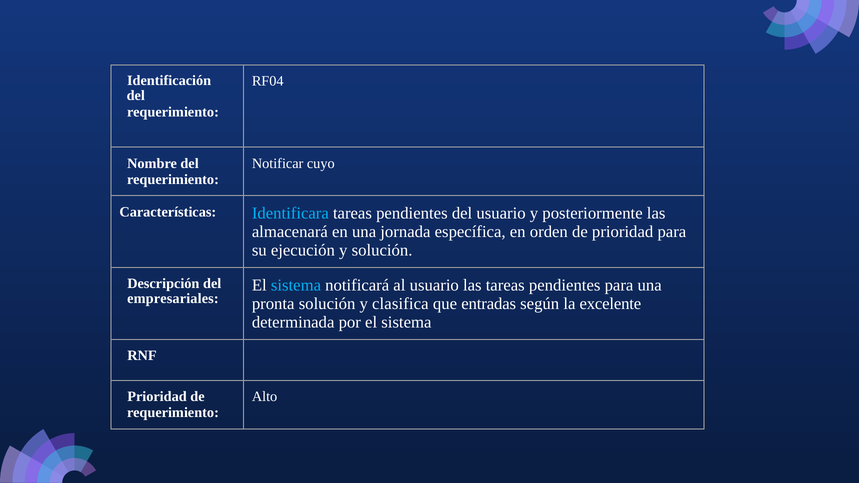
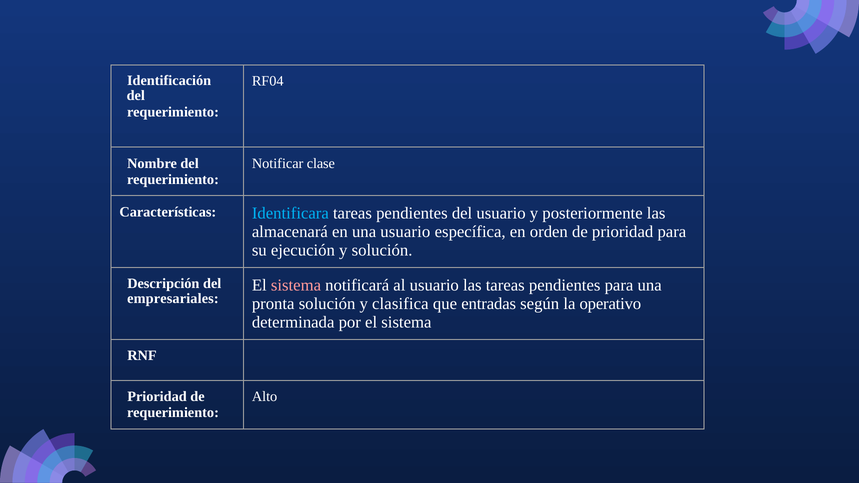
cuyo: cuyo -> clase (321, 164)
una jornada: jornada -> usuario (405, 232)
sistema colour: light blue -> pink (296, 285)
excelente: excelente -> operativo (610, 304)
